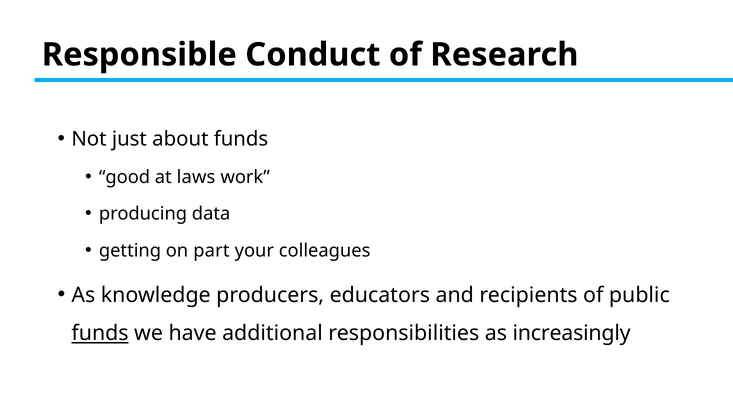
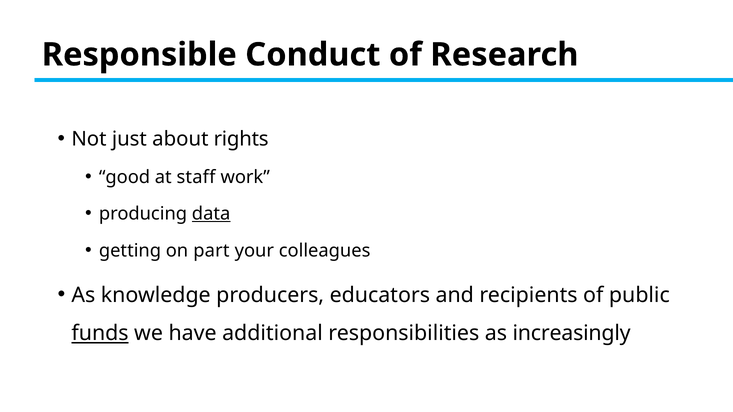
about funds: funds -> rights (241, 139)
laws: laws -> staff (196, 177)
data underline: none -> present (211, 214)
